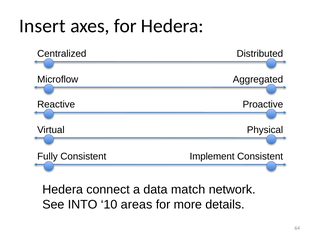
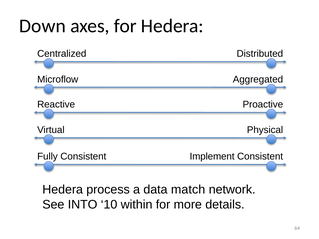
Insert: Insert -> Down (42, 26)
connect: connect -> process (108, 190)
areas: areas -> within (137, 205)
